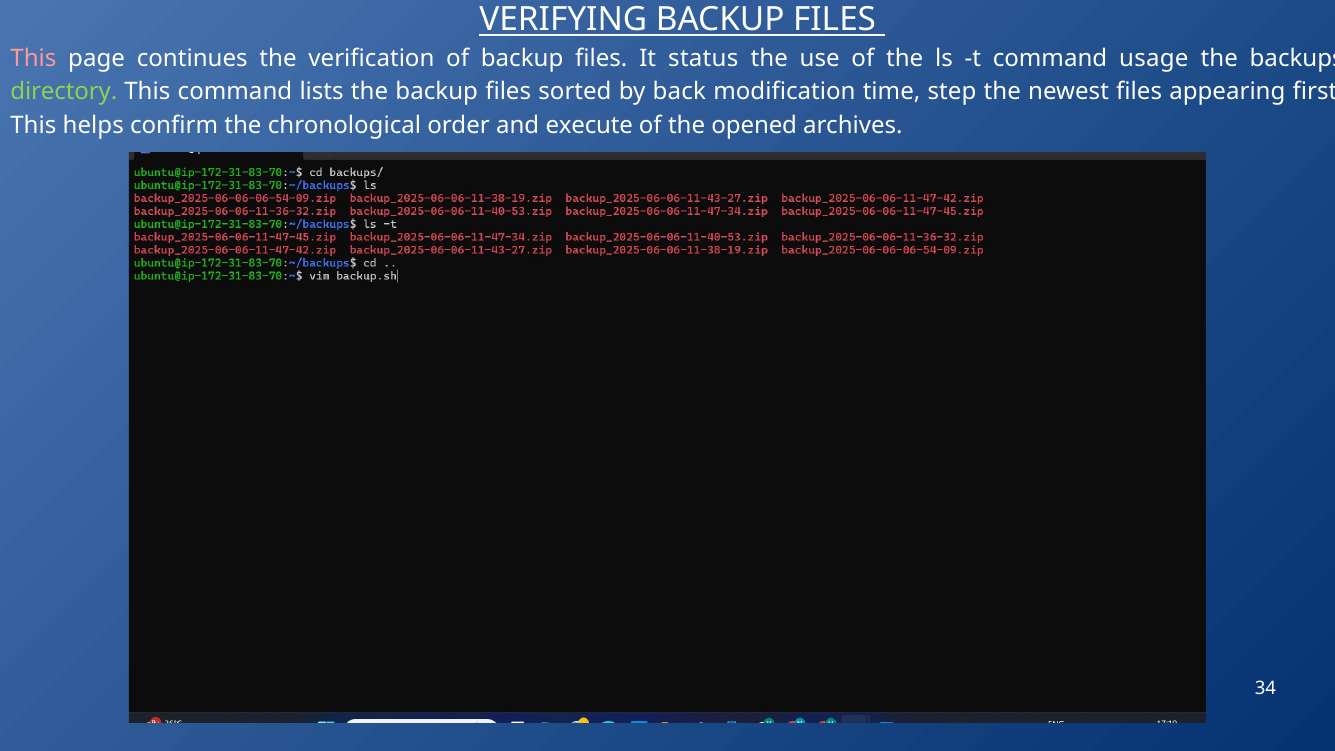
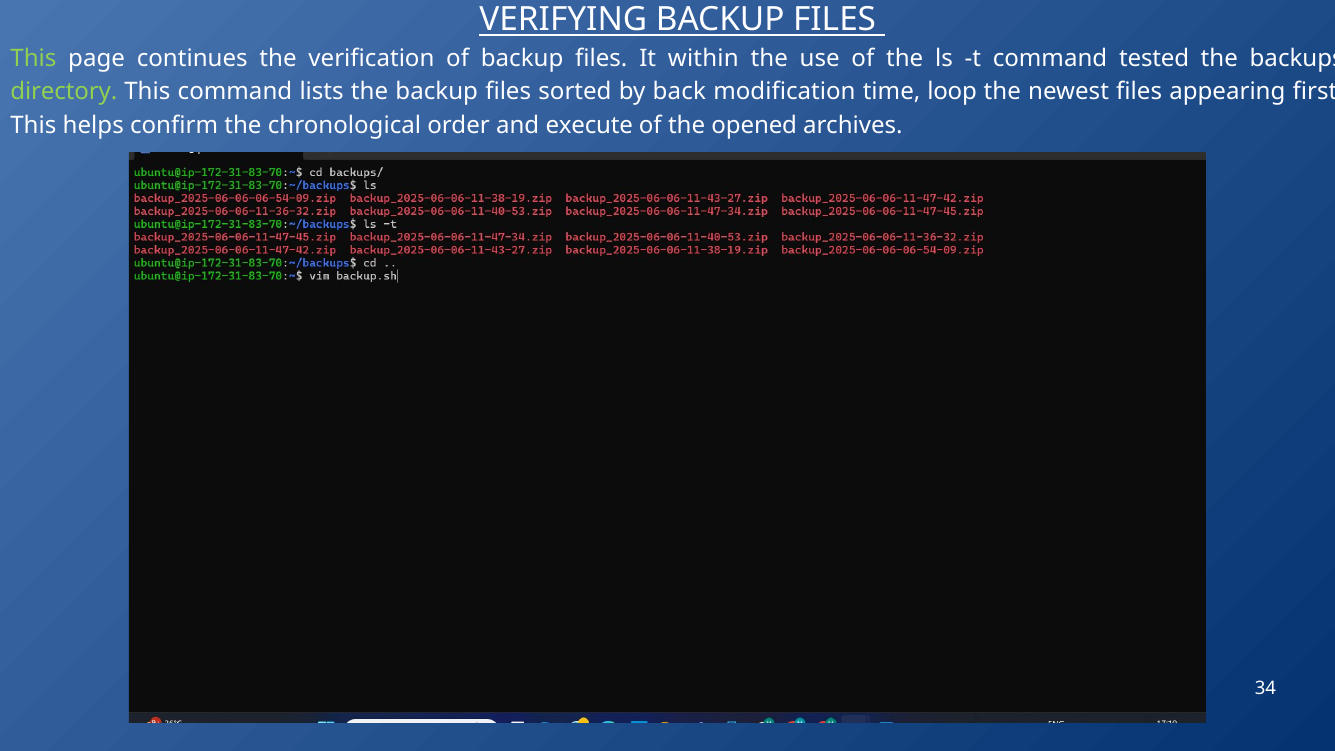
This colour: pink -> light green (33, 58)
status: status -> within (703, 58)
usage: usage -> tested (1154, 58)
step: step -> loop (952, 92)
